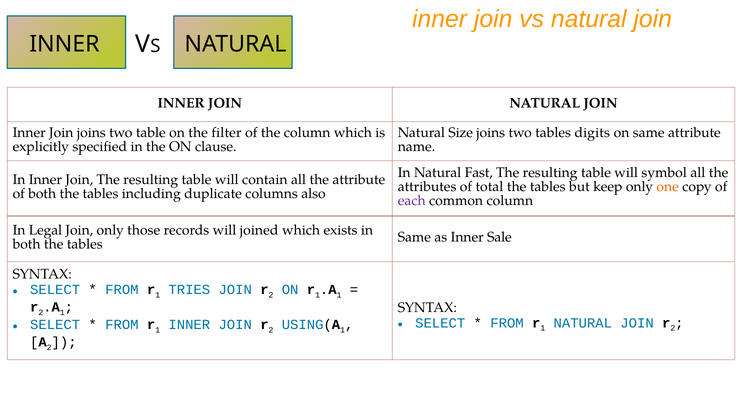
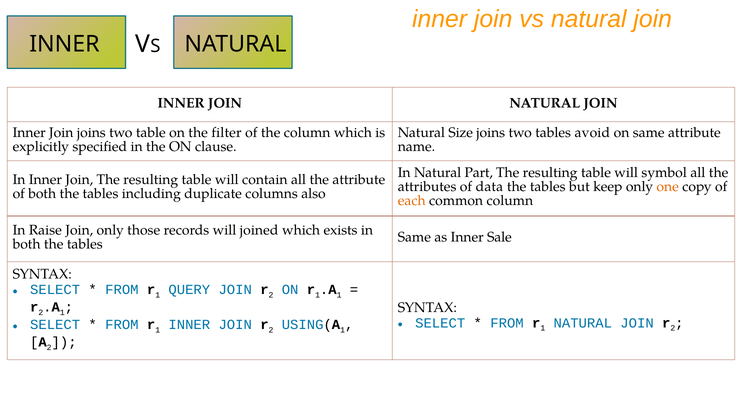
digits: digits -> avoid (592, 133)
Fast: Fast -> Part (479, 173)
total: total -> data (489, 187)
each colour: purple -> orange (412, 201)
Legal: Legal -> Raise (45, 231)
TRIES: TRIES -> QUERY (189, 290)
